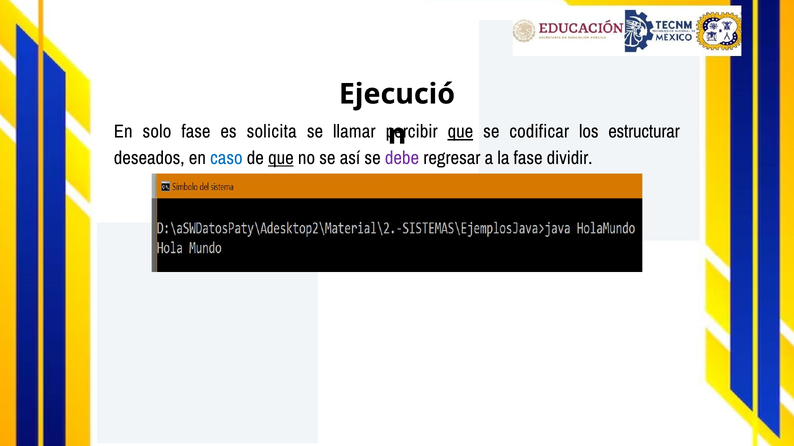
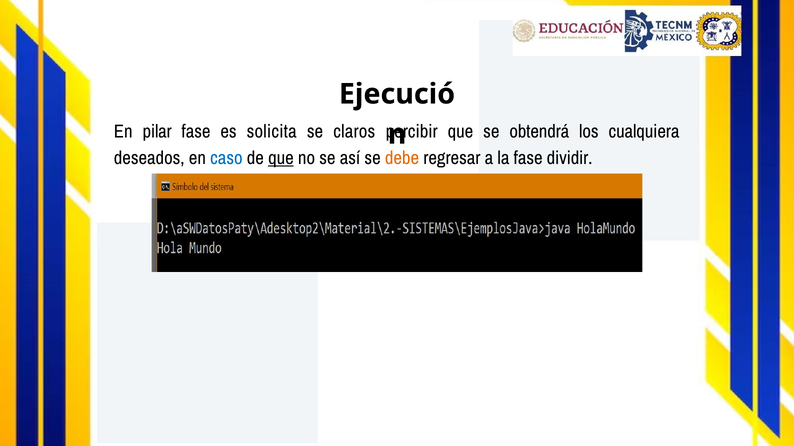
solo: solo -> pilar (157, 132)
llamar: llamar -> claros (354, 132)
que underline: present -> none (460, 132)
codificar: codificar -> obtendrá (539, 132)
estructurar: estructurar -> cualquiera (644, 132)
debe colour: purple -> orange (402, 158)
